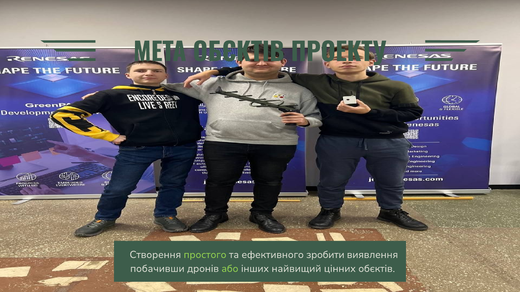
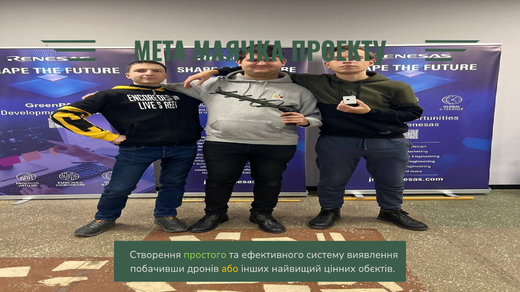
МЕТА ОБЄКТІВ: ОБЄКТІВ -> МАЯЧКА (239, 53)
зробити: зробити -> систему (325, 255)
або colour: light green -> yellow (230, 269)
